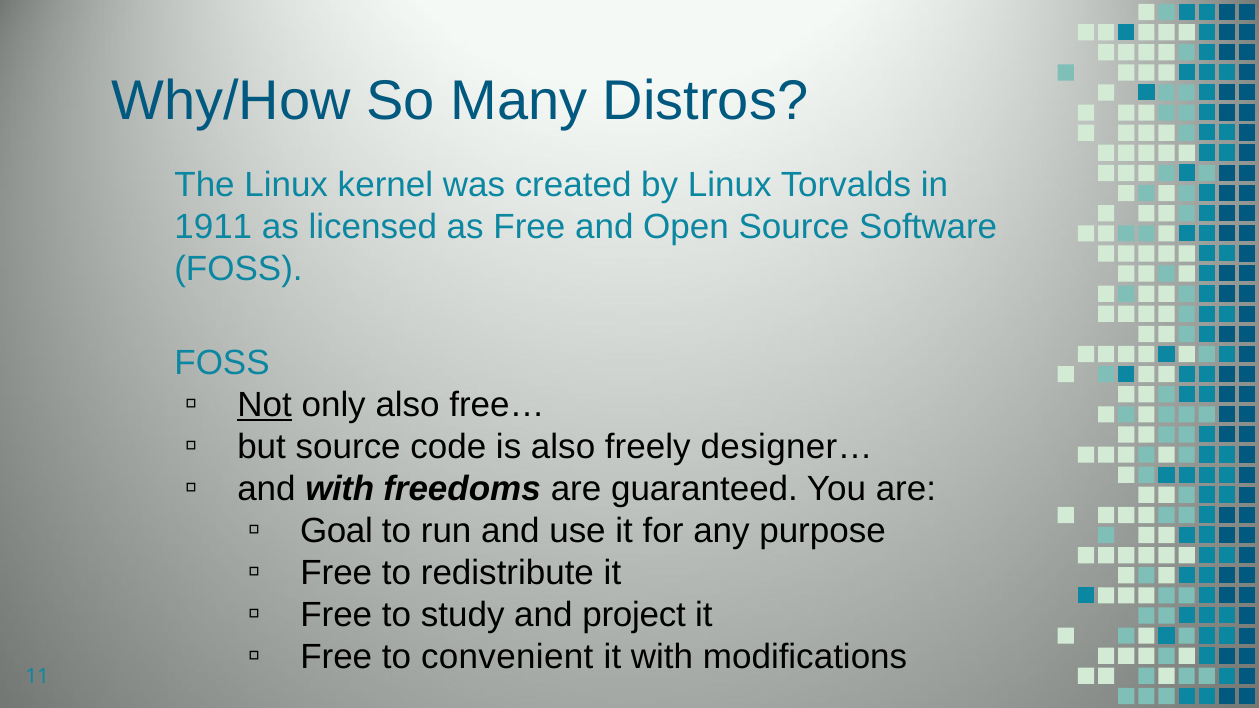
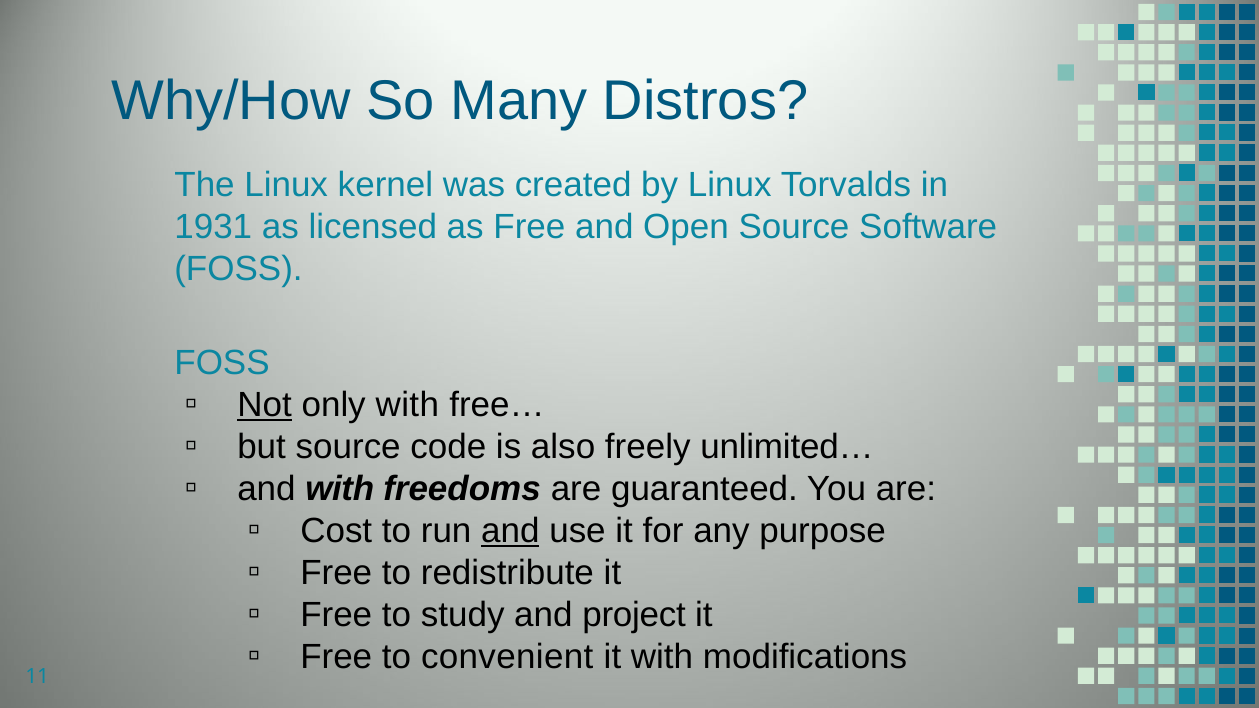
1911: 1911 -> 1931 (213, 227)
only also: also -> with (407, 405)
designer…: designer… -> unlimited… (787, 447)
Goal: Goal -> Cost (336, 531)
and underline: none -> present (510, 531)
